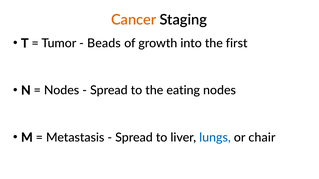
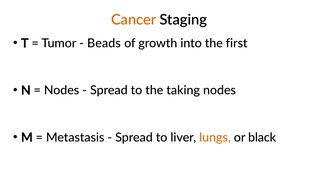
eating: eating -> taking (183, 91)
lungs colour: blue -> orange (215, 138)
chair: chair -> black (262, 138)
